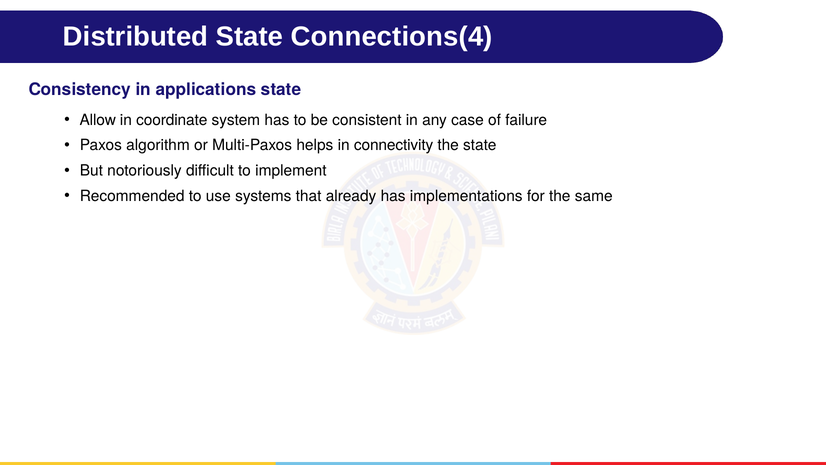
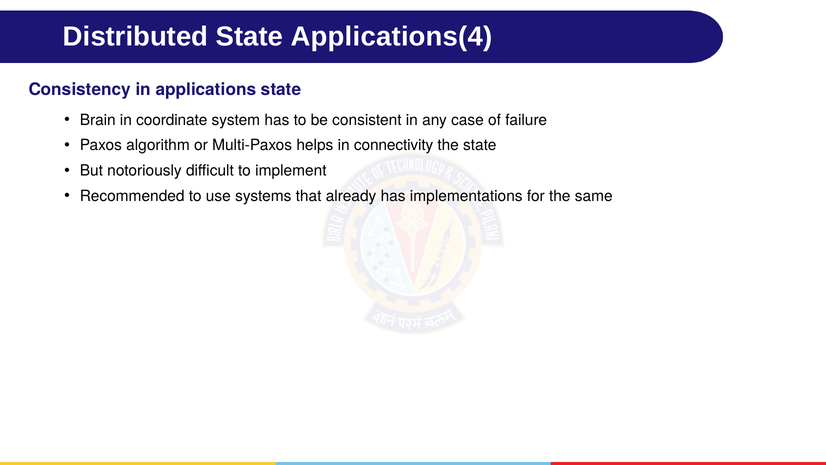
Connections(4: Connections(4 -> Applications(4 (392, 37)
Allow: Allow -> Brain (98, 120)
